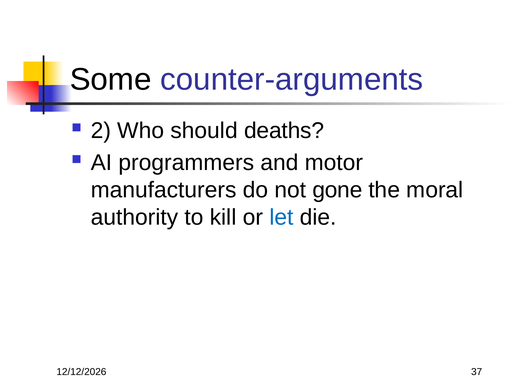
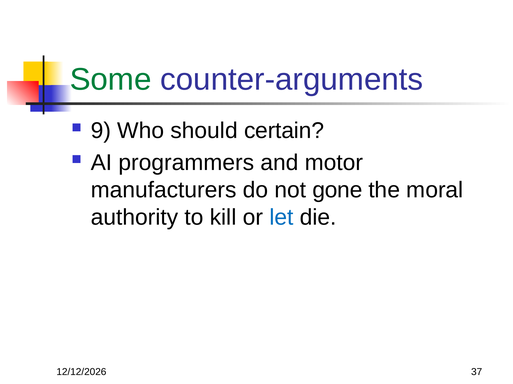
Some colour: black -> green (111, 80)
2: 2 -> 9 (101, 131)
deaths: deaths -> certain (284, 131)
